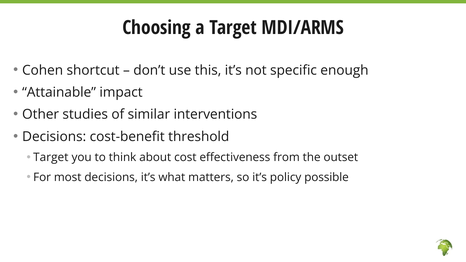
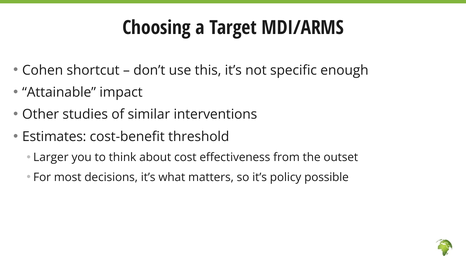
Decisions: Decisions -> Estimates (54, 137)
Target: Target -> Larger (51, 158)
